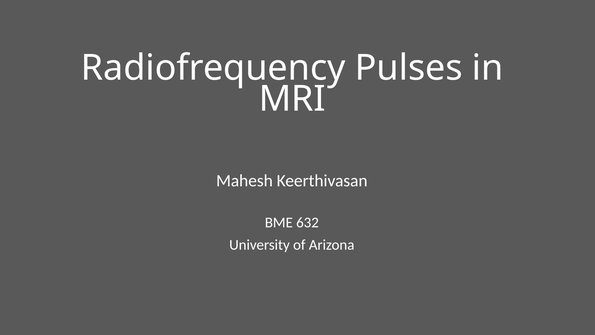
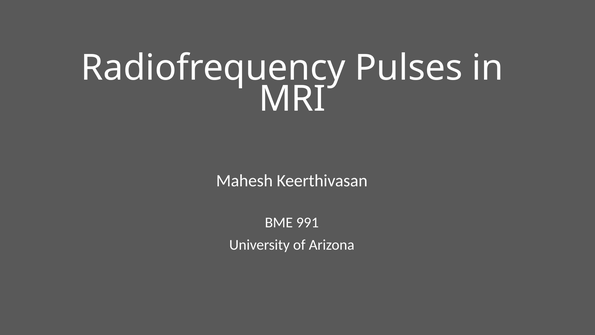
632: 632 -> 991 (308, 223)
